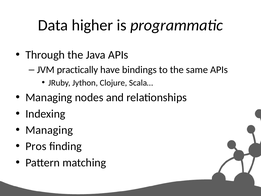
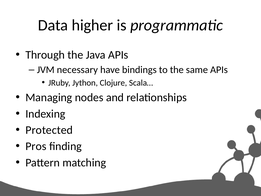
practically: practically -> necessary (77, 70)
Managing: Managing -> Protected (49, 130)
